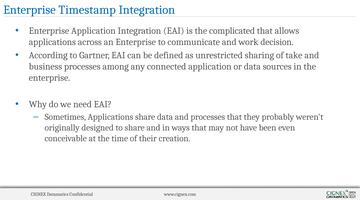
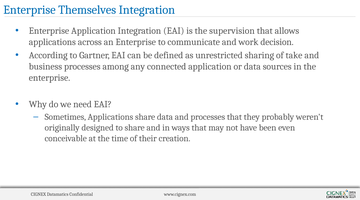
Timestamp: Timestamp -> Themselves (87, 10)
complicated: complicated -> supervision (232, 31)
